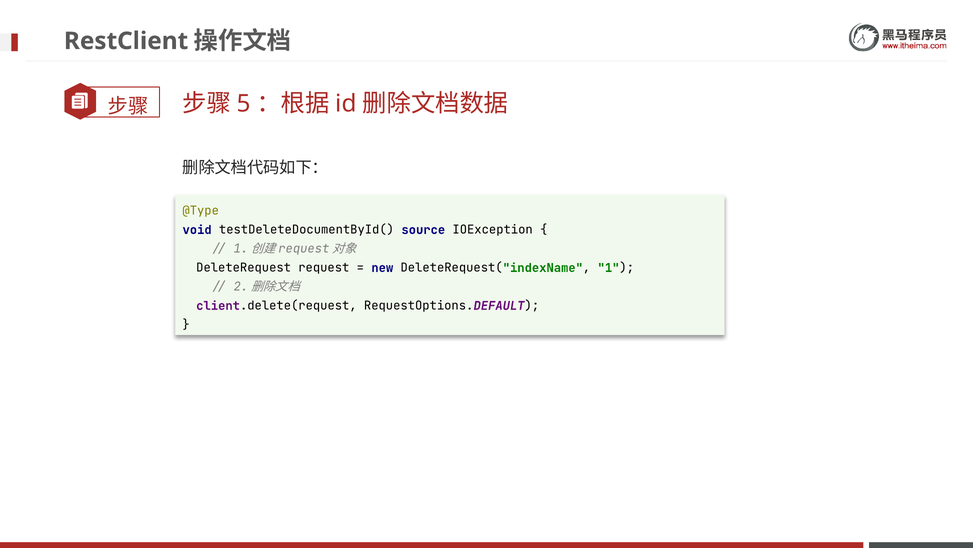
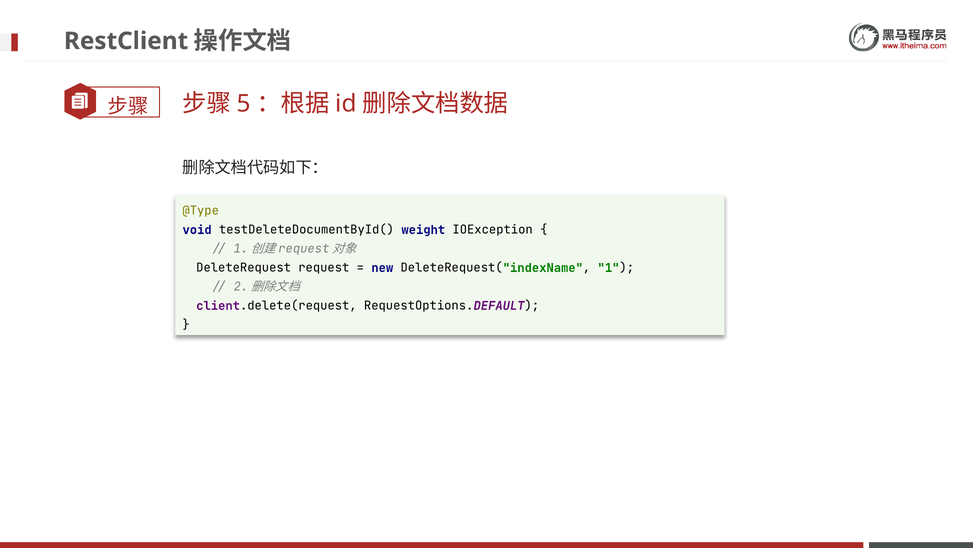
source: source -> weight (423, 230)
